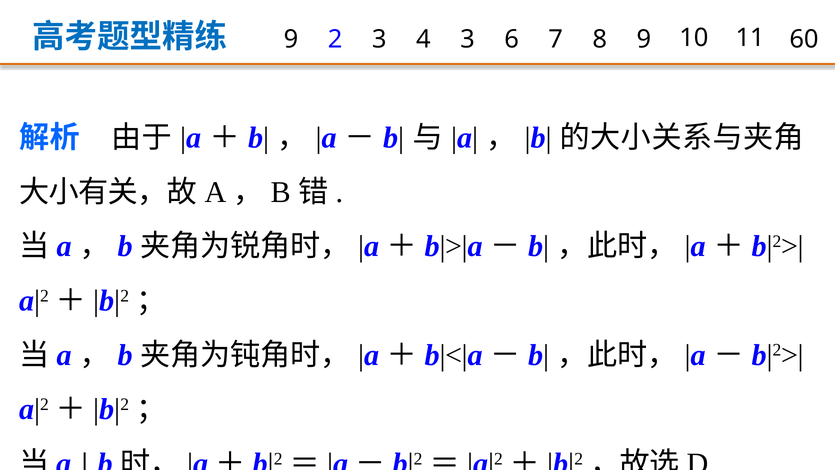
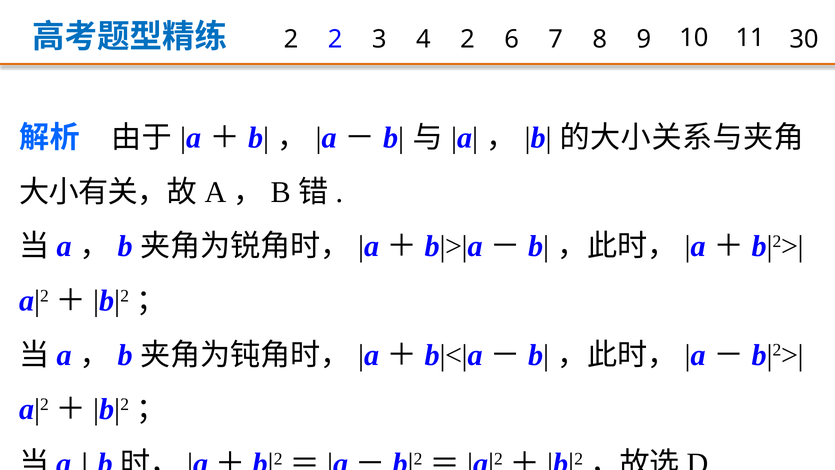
9: 9 -> 2 (291, 39)
4 3: 3 -> 2 (467, 39)
60: 60 -> 30 (804, 39)
